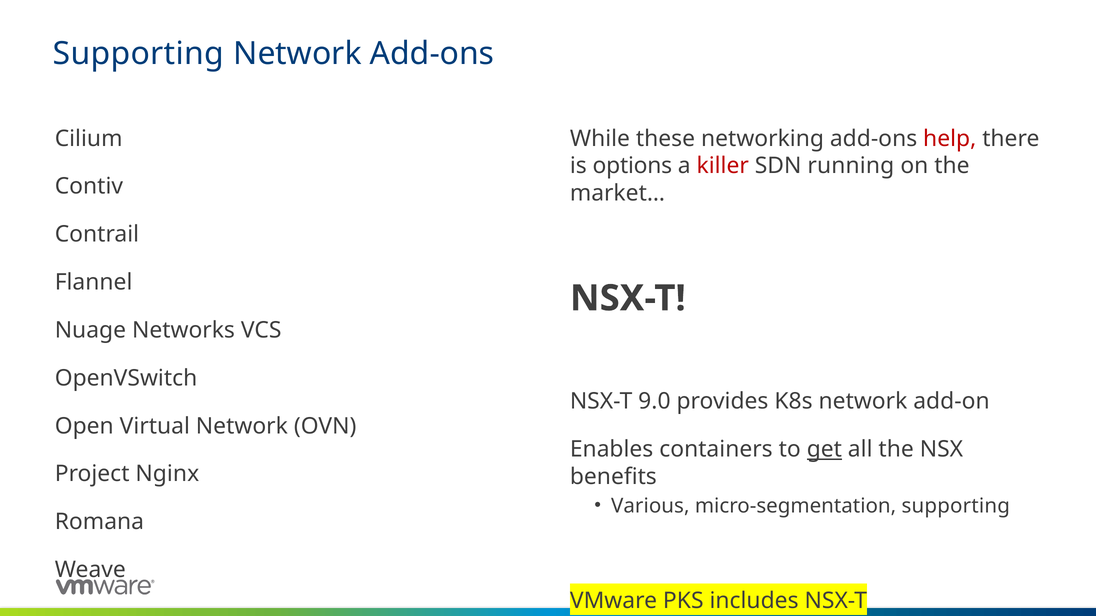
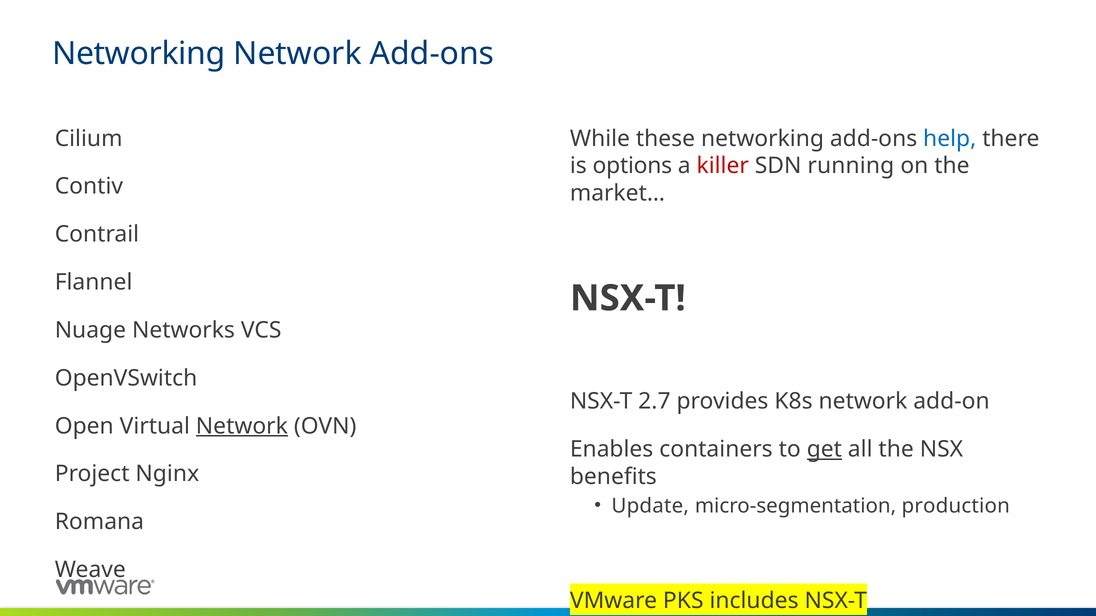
Supporting: Supporting -> Networking (139, 54)
help colour: red -> blue (950, 139)
9.0: 9.0 -> 2.7 (654, 402)
Network underline: none -> present (242, 426)
Various: Various -> Update (650, 507)
micro-segmentation supporting: supporting -> production (956, 507)
